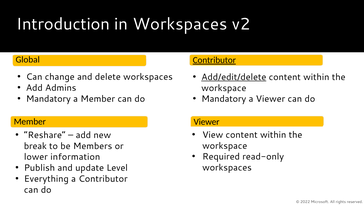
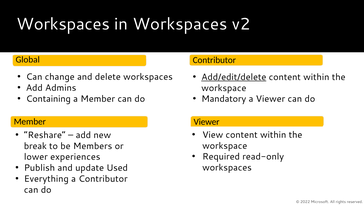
Introduction: Introduction -> Workspaces (63, 24)
Contributor underline: present -> none (214, 60)
Mandatory: Mandatory -> Containing (48, 99)
information: information -> experiences (75, 157)
Level: Level -> Used (117, 168)
